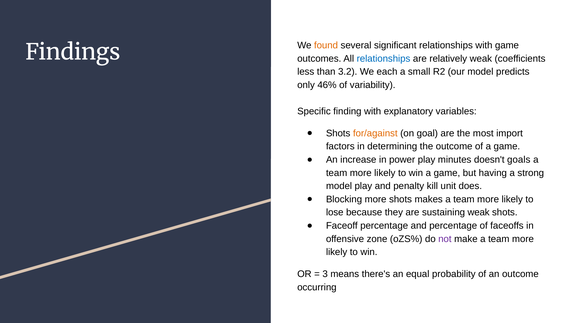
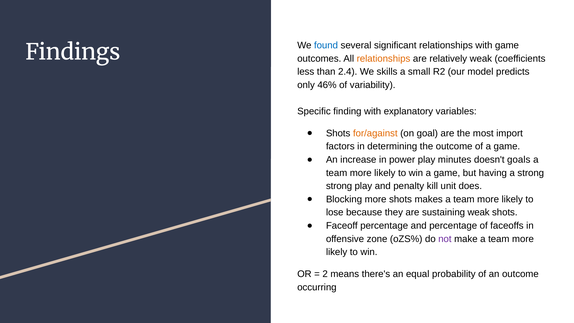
found colour: orange -> blue (326, 45)
relationships colour: blue -> orange (383, 58)
3.2: 3.2 -> 2.4 (348, 72)
each: each -> skills (387, 72)
model: model -> strong (339, 186)
3: 3 -> 2 (325, 274)
